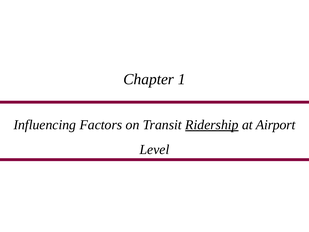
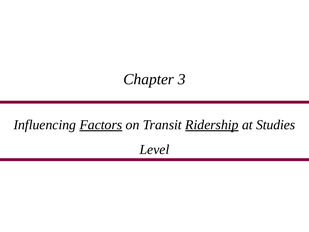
1: 1 -> 3 (182, 79)
Factors underline: none -> present (101, 125)
Airport: Airport -> Studies (276, 125)
